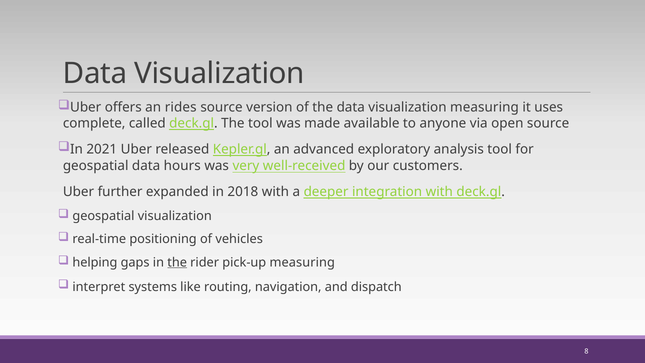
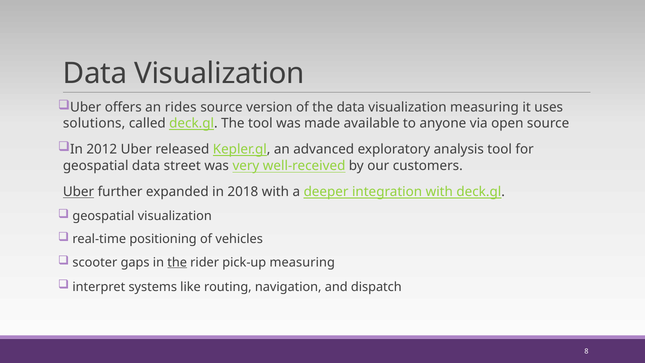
complete: complete -> solutions (94, 123)
2021: 2021 -> 2012 (102, 149)
hours: hours -> street (182, 166)
Uber underline: none -> present (78, 192)
helping: helping -> scooter (95, 262)
